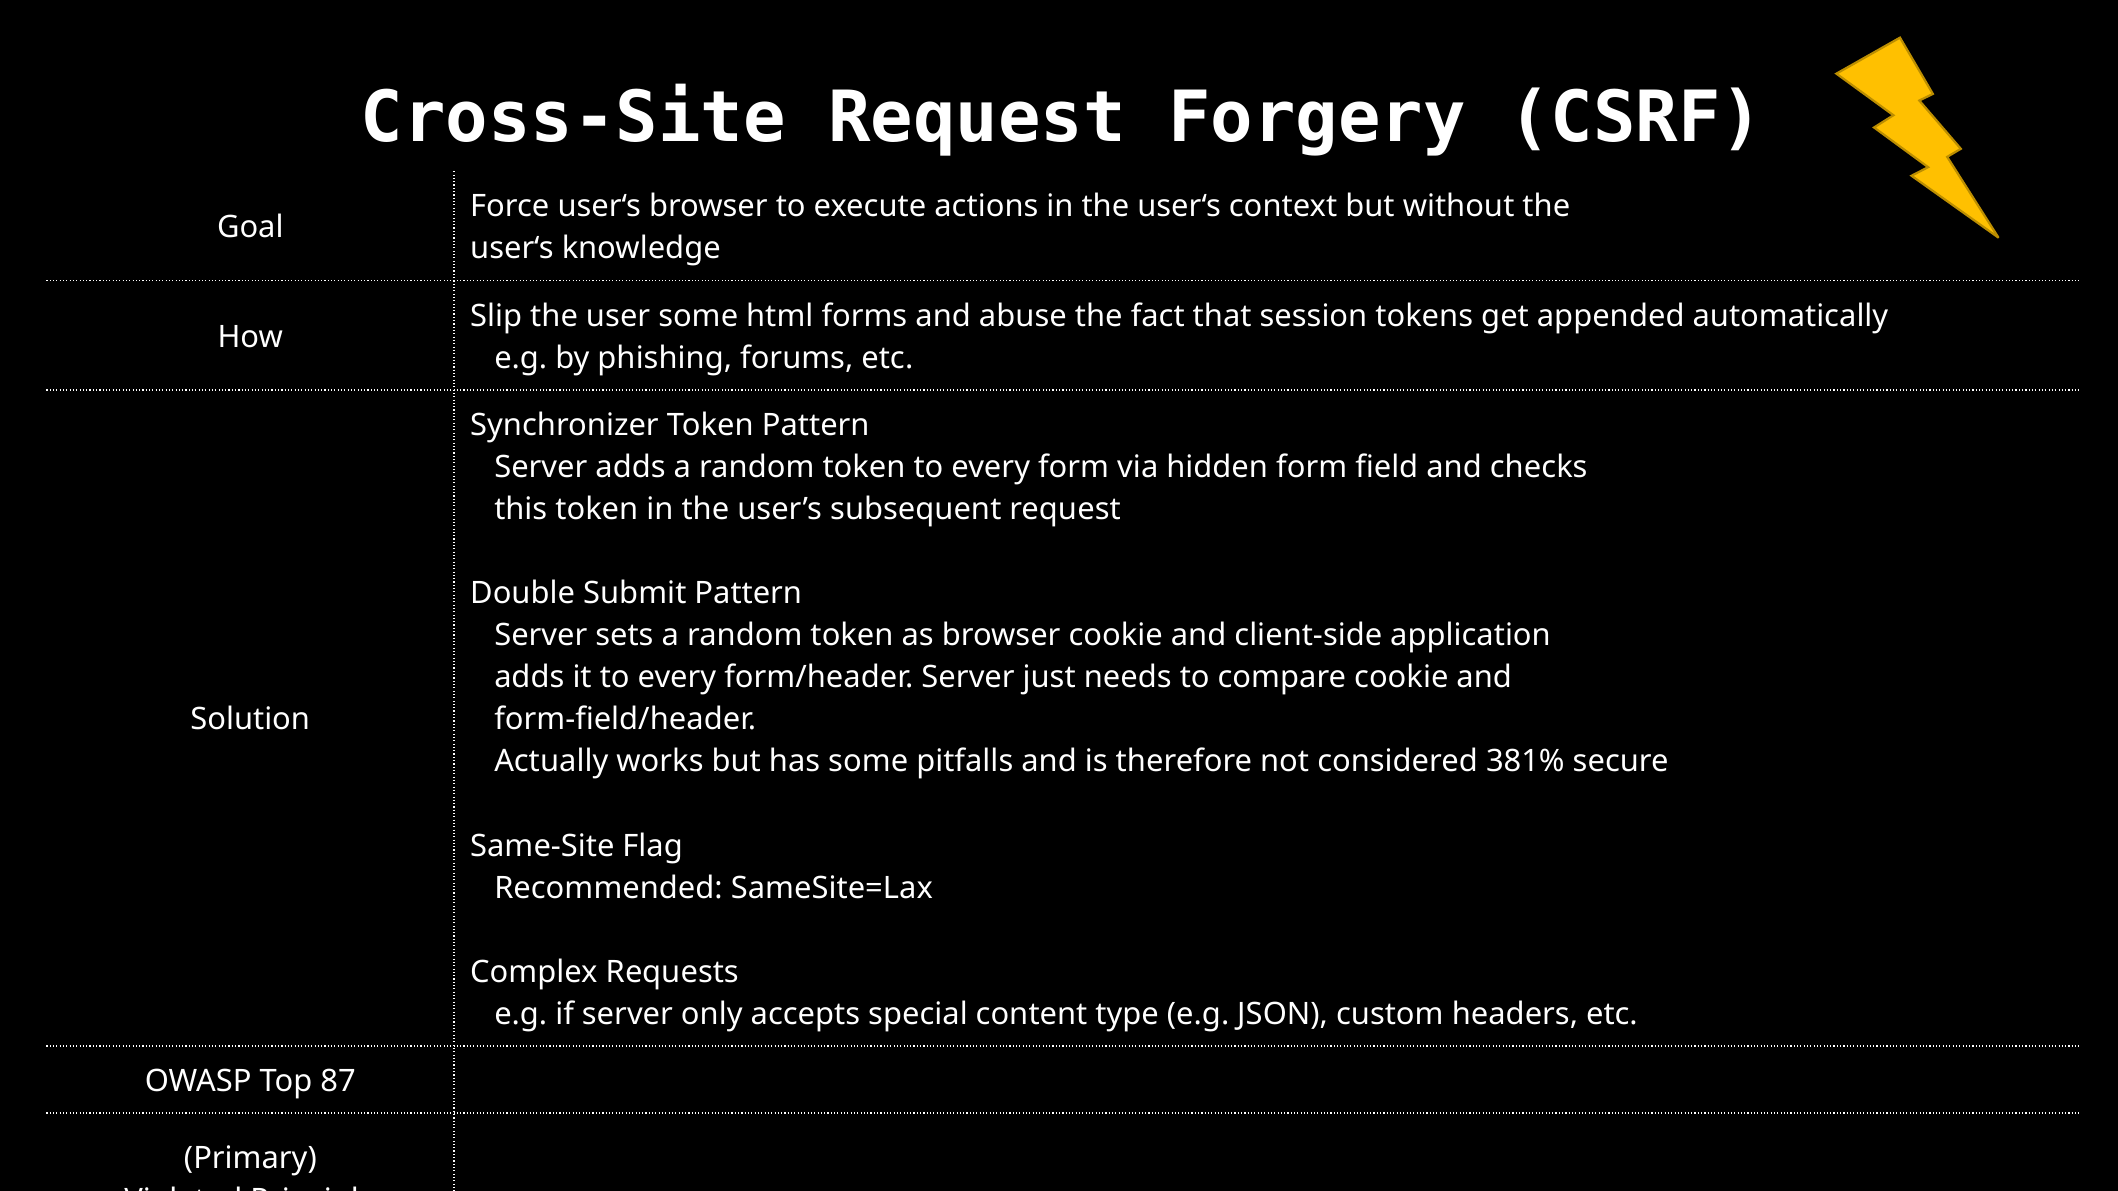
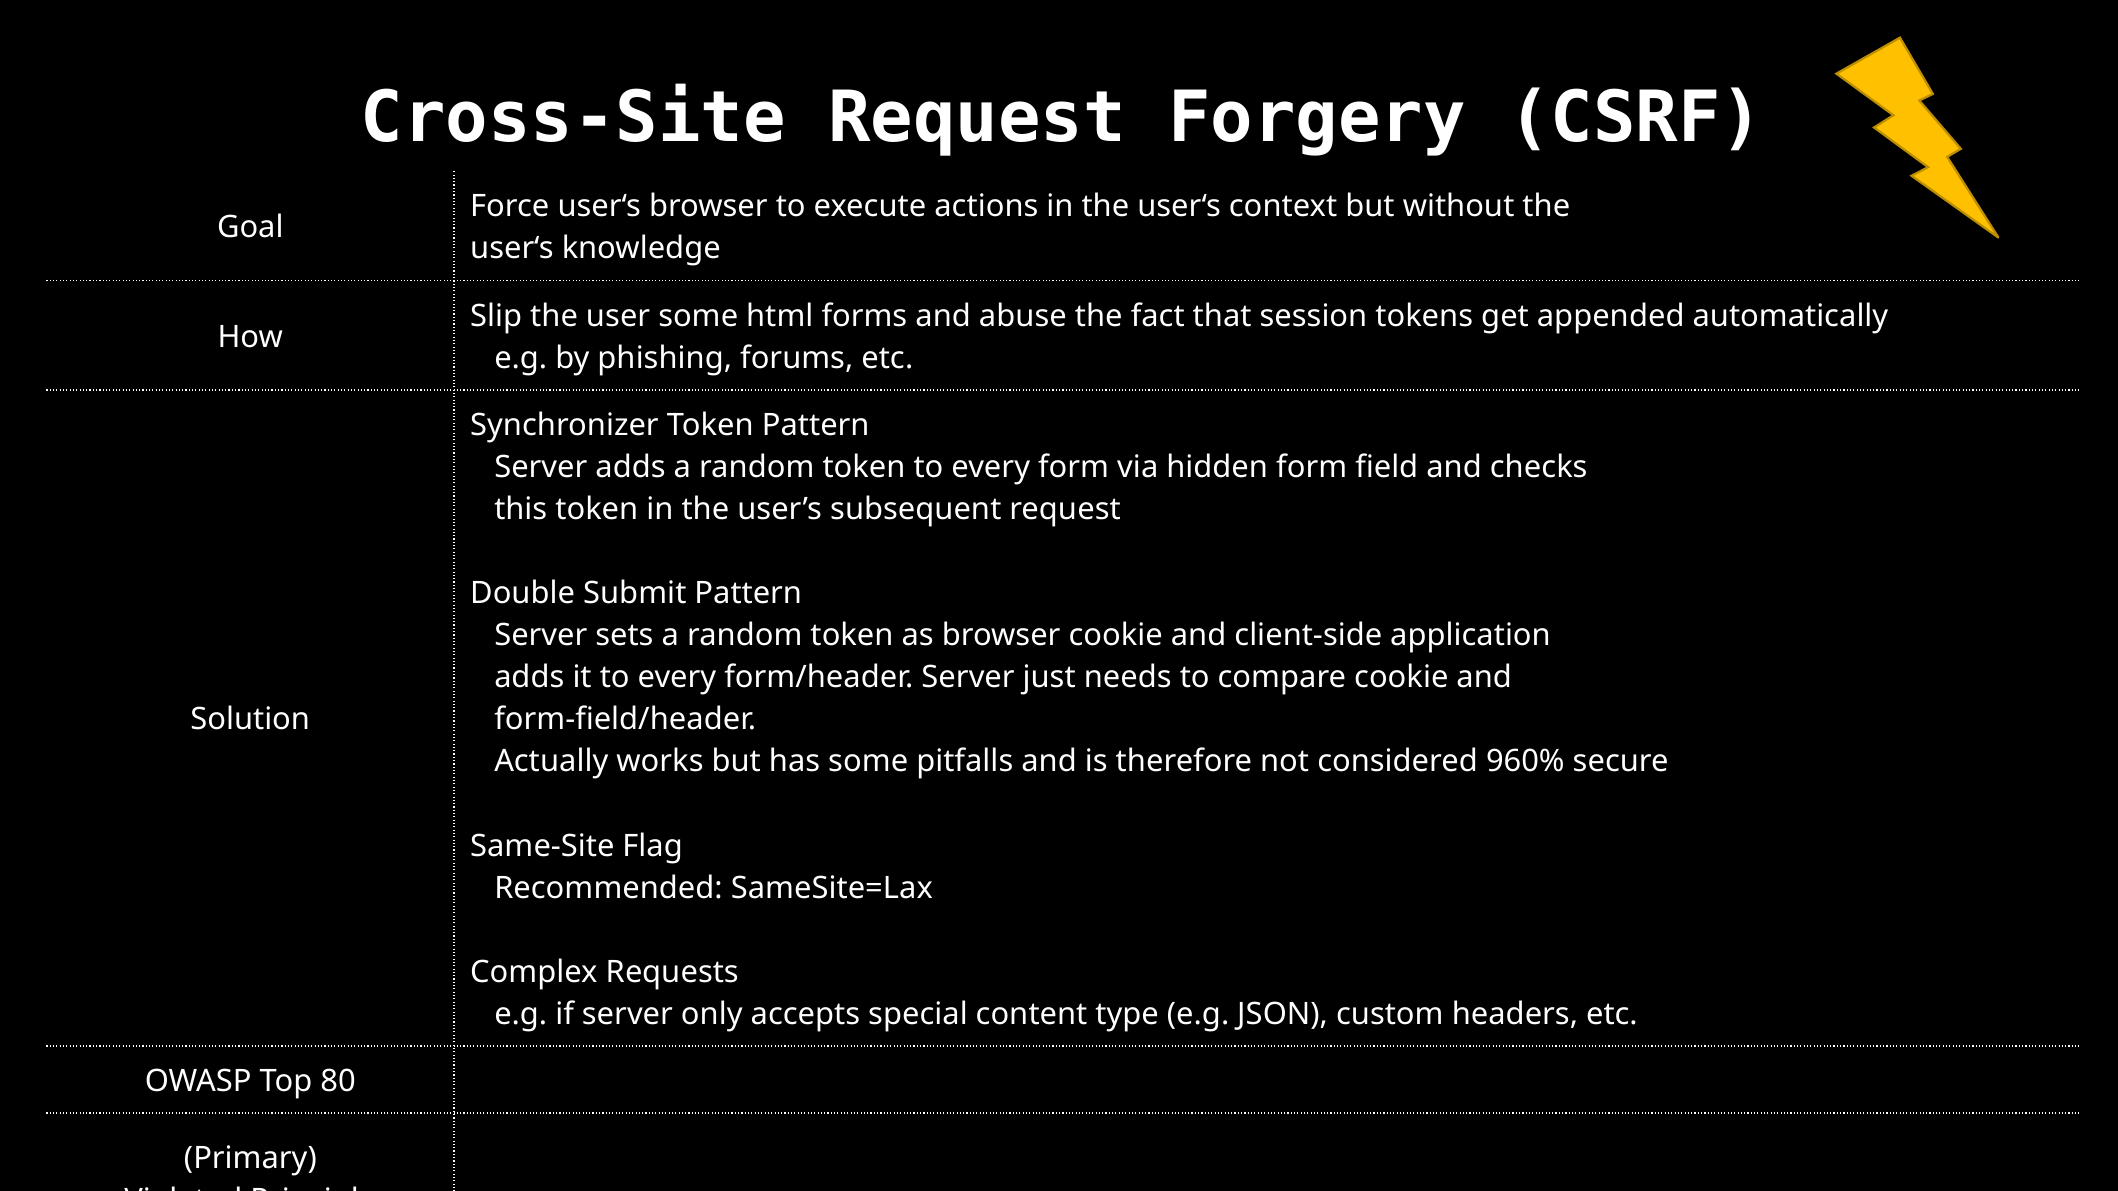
381%: 381% -> 960% (1525, 762)
87: 87 -> 80 (338, 1082)
